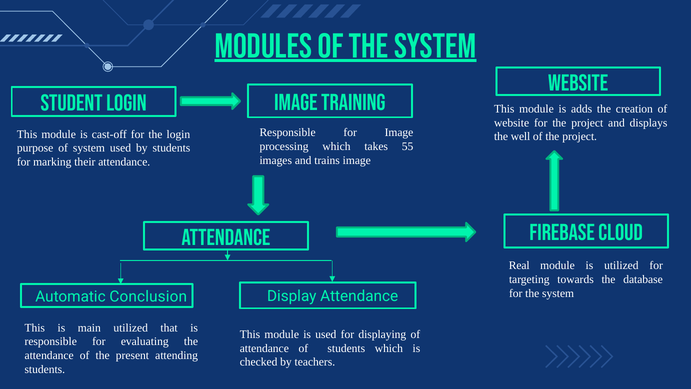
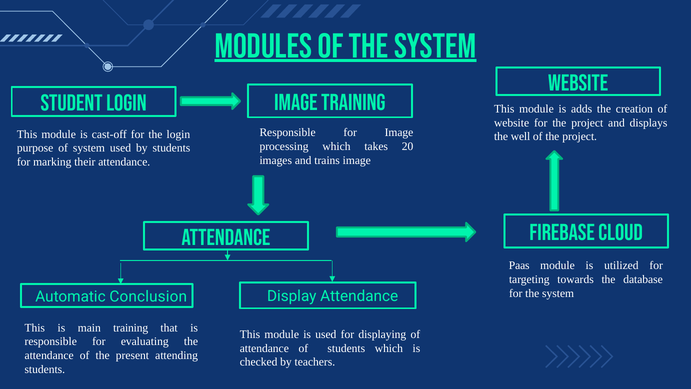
55: 55 -> 20 (408, 146)
Real: Real -> Paas (519, 265)
main utilized: utilized -> training (131, 328)
